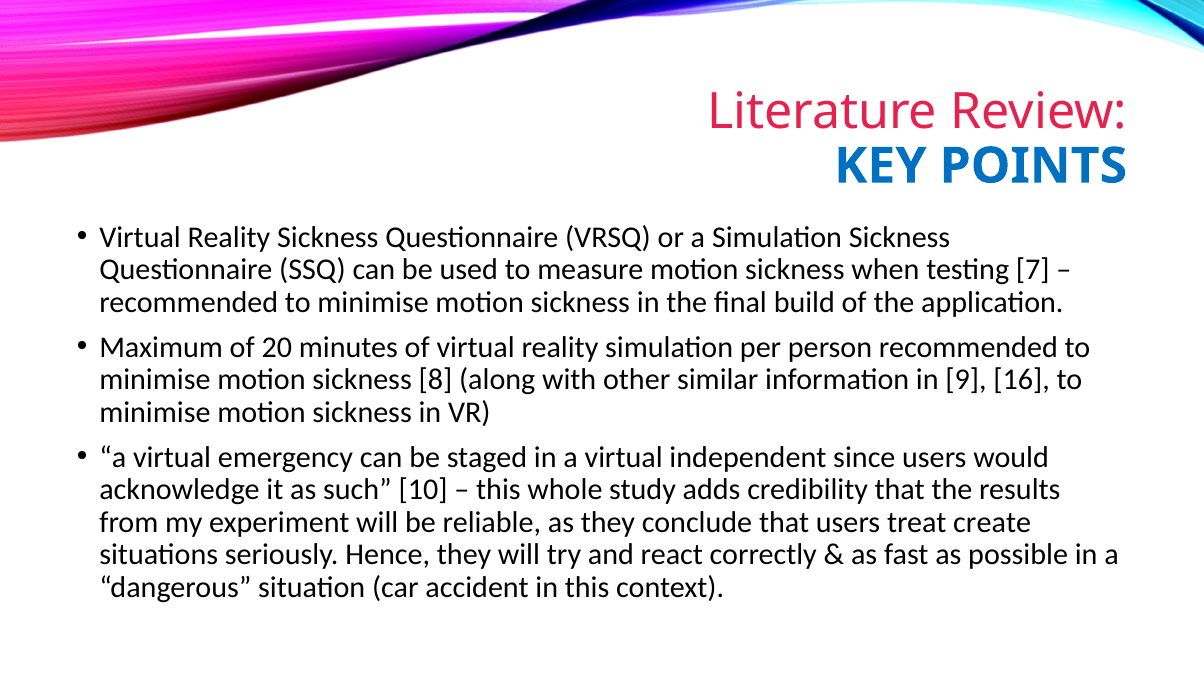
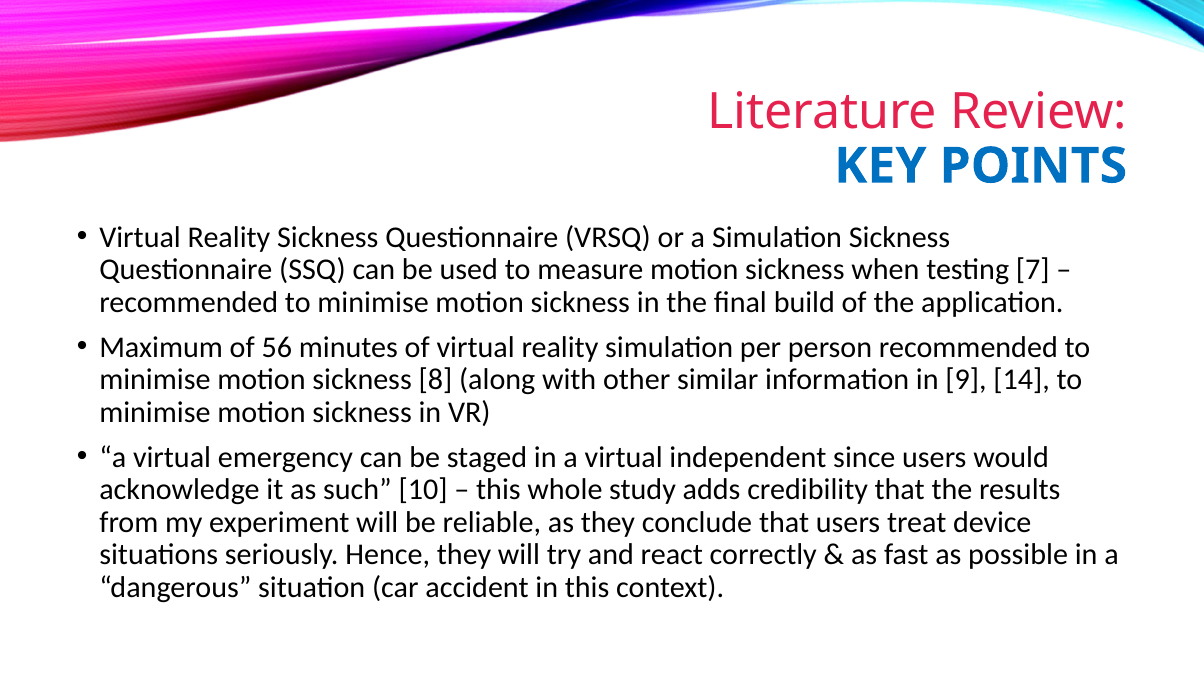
20: 20 -> 56 (277, 347)
16: 16 -> 14 (1022, 380)
create: create -> device (992, 522)
